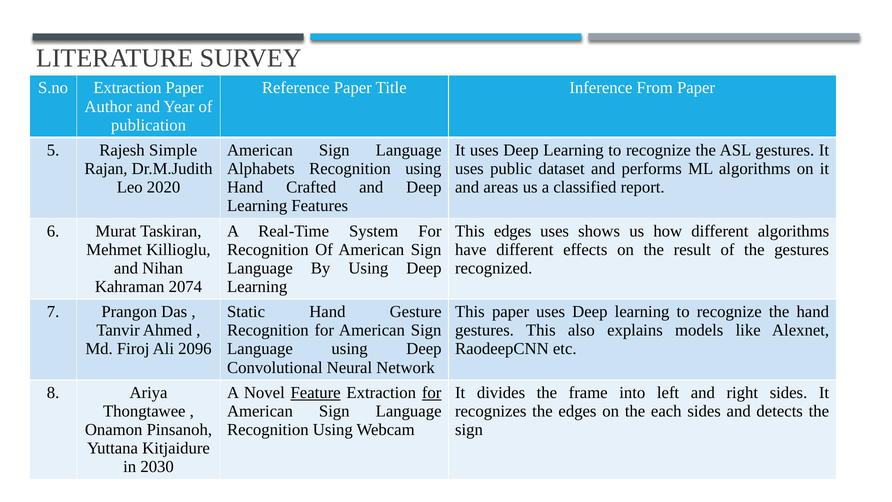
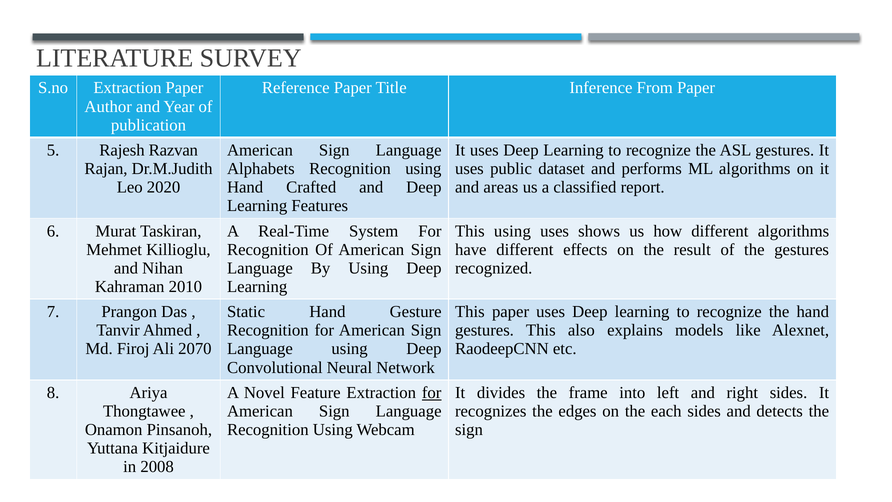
Simple: Simple -> Razvan (173, 150)
This edges: edges -> using (512, 231)
2074: 2074 -> 2010 (185, 287)
2096: 2096 -> 2070 (195, 349)
Feature underline: present -> none (316, 393)
2030: 2030 -> 2008 (157, 467)
